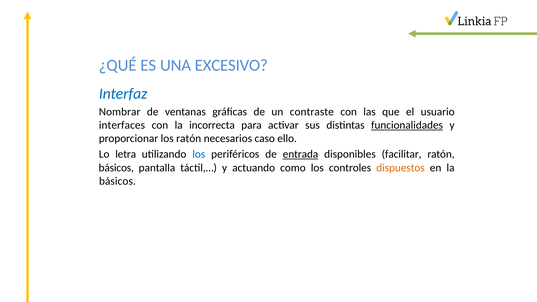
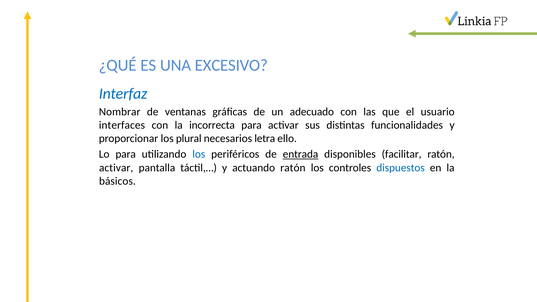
contraste: contraste -> adecuado (312, 112)
funcionalidades underline: present -> none (407, 125)
los ratón: ratón -> plural (189, 139)
caso: caso -> letra (265, 139)
Lo letra: letra -> para (126, 154)
básicos: básicos -> activar (116, 168)
actuando como: como -> ratón (293, 168)
dispuestos colour: orange -> blue (401, 168)
